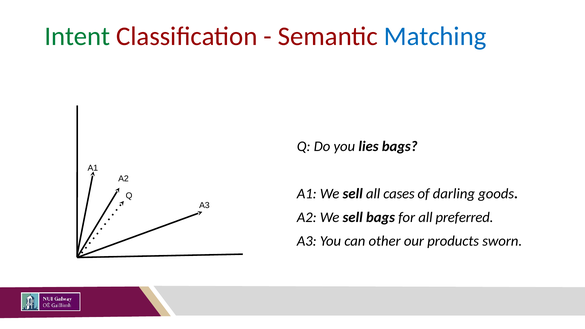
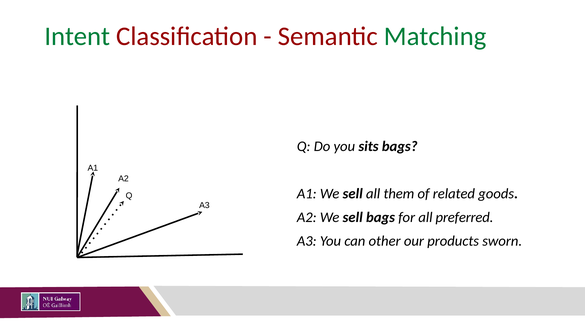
Matching colour: blue -> green (435, 36)
lies: lies -> sits (369, 146)
cases: cases -> them (399, 194)
darling: darling -> related (454, 194)
